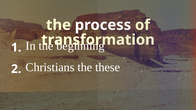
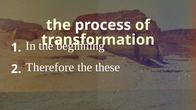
Christians: Christians -> Therefore (50, 67)
